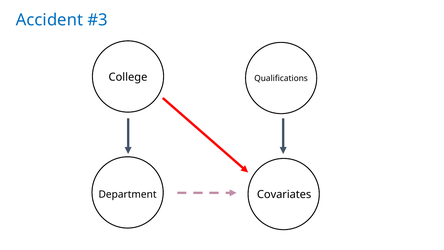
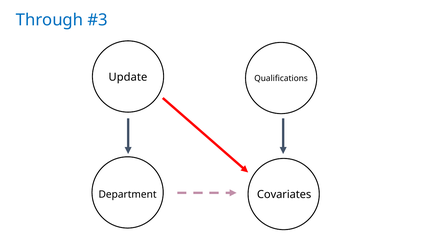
Accident: Accident -> Through (50, 20)
College: College -> Update (128, 77)
